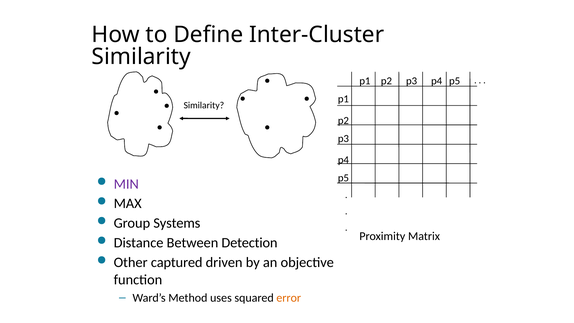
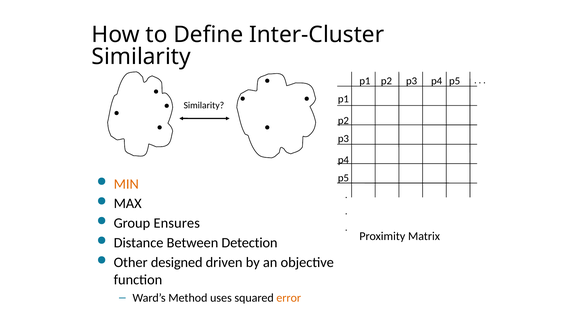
MIN colour: purple -> orange (126, 184)
Systems: Systems -> Ensures (177, 223)
captured: captured -> designed (177, 262)
